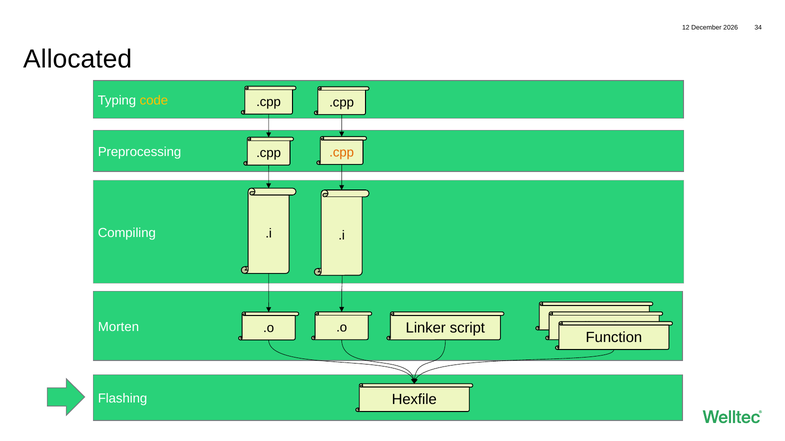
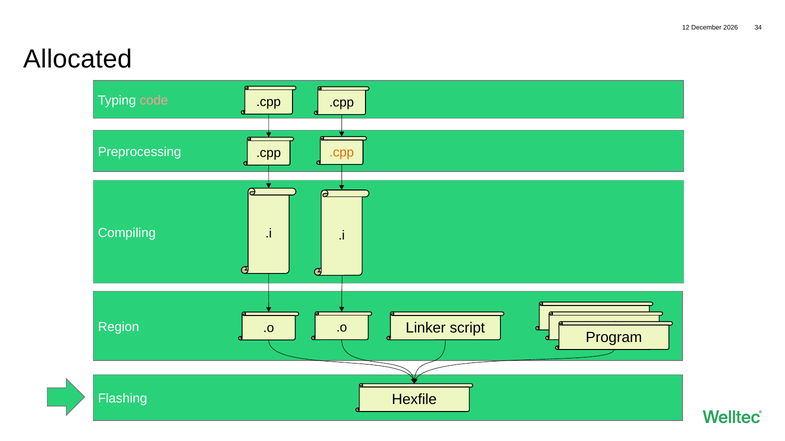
code colour: yellow -> pink (154, 100)
Morten: Morten -> Region (119, 327)
Function: Function -> Program (614, 338)
